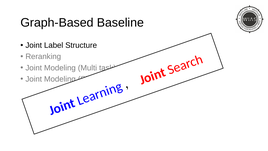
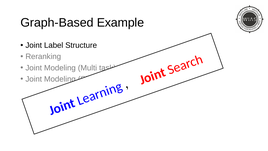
Baseline: Baseline -> Example (120, 23)
